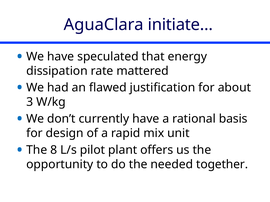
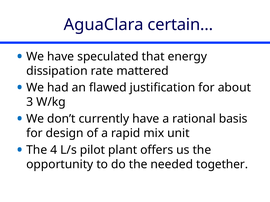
initiate…: initiate… -> certain… (180, 25)
8: 8 -> 4 (54, 150)
